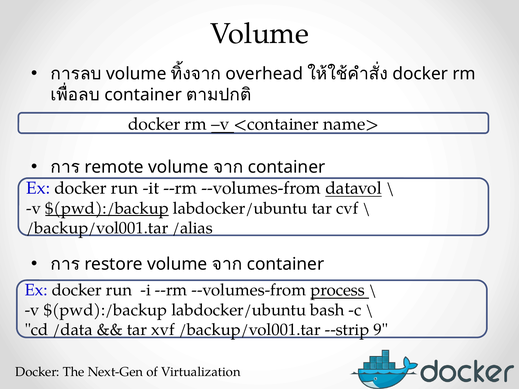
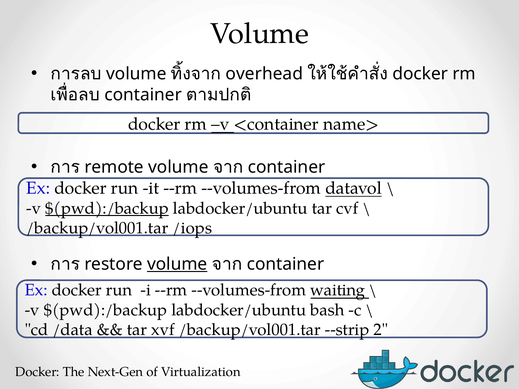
/alias: /alias -> /iops (192, 228)
volume underline: none -> present (177, 264)
process: process -> waiting (338, 290)
9: 9 -> 2 (381, 330)
